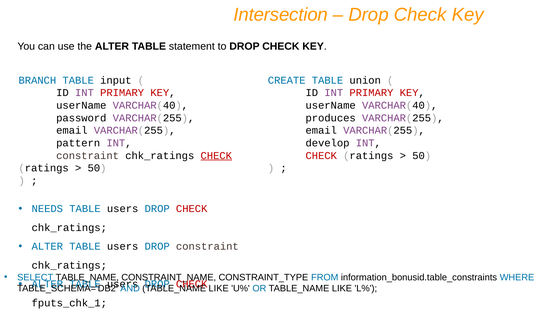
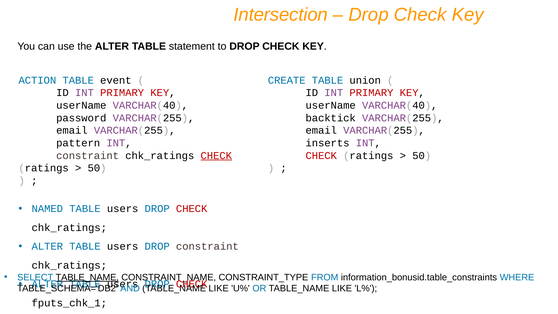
BRANCH: BRANCH -> ACTION (37, 80)
input: input -> event (116, 80)
produces: produces -> backtick (331, 118)
develop: develop -> inserts (328, 143)
NEEDS: NEEDS -> NAMED (47, 209)
TABLE_NAME underline: none -> present (87, 277)
